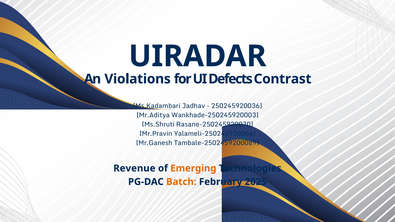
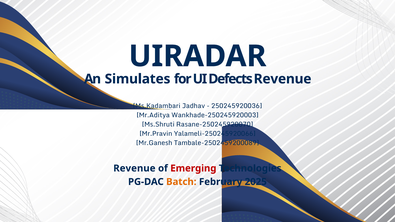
Violations: Violations -> Simulates (138, 79)
Contrast: Contrast -> Revenue (283, 79)
Emerging colour: orange -> red (193, 168)
